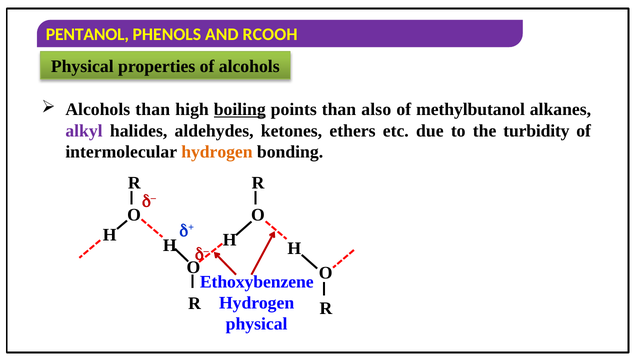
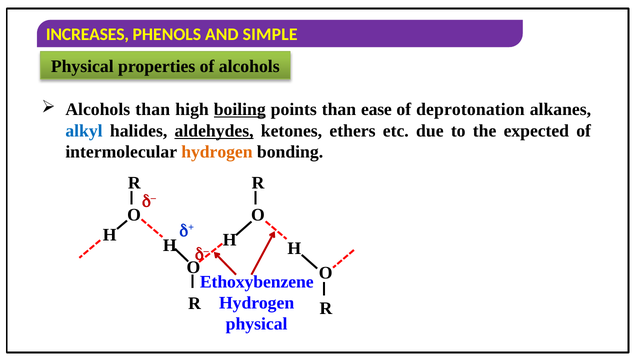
PENTANOL: PENTANOL -> INCREASES (87, 34)
RCOOH: RCOOH -> SIMPLE (270, 34)
also: also -> ease (376, 110)
methylbutanol: methylbutanol -> deprotonation (470, 110)
alkyl colour: purple -> blue (84, 131)
aldehydes underline: none -> present (214, 131)
turbidity: turbidity -> expected (536, 131)
